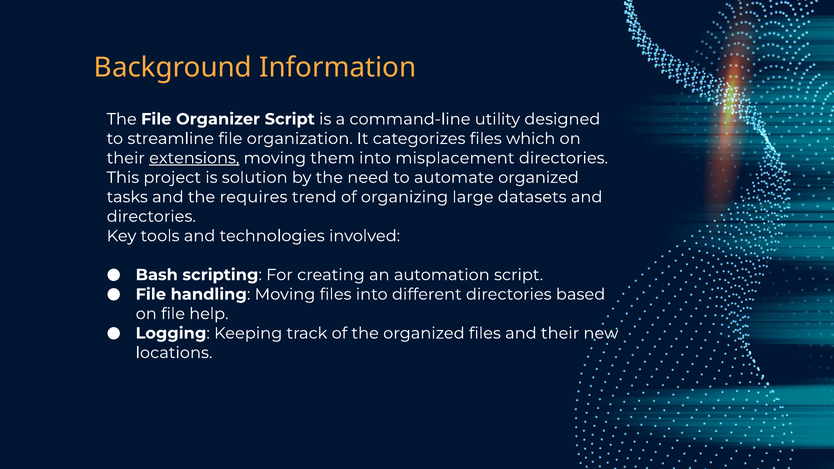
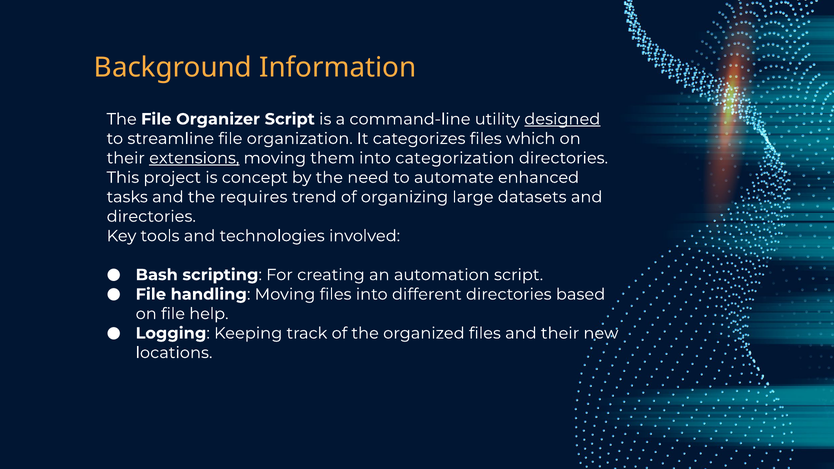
designed underline: none -> present (562, 119)
misplacement: misplacement -> categorization (455, 158)
solution: solution -> concept (255, 178)
automate organized: organized -> enhanced (538, 178)
